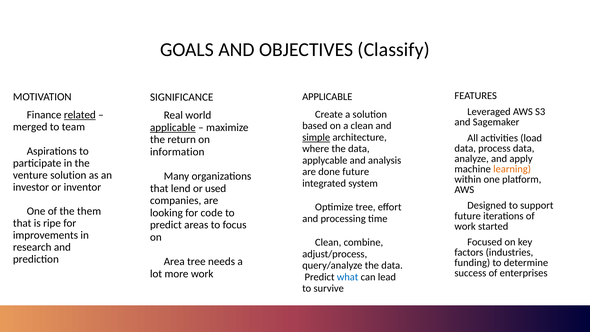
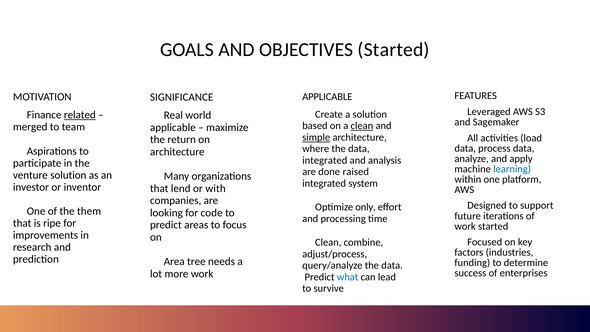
OBJECTIVES Classify: Classify -> Started (394, 50)
clean underline: none -> present (362, 126)
applicable underline: present -> none (173, 127)
information: information -> architecture (177, 152)
applycable: applycable -> integrated (325, 160)
learning colour: orange -> blue (512, 169)
done future: future -> raised (356, 172)
used: used -> with (216, 188)
tree: tree -> only (366, 207)
